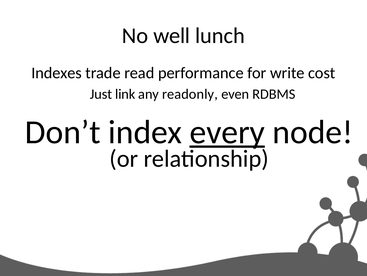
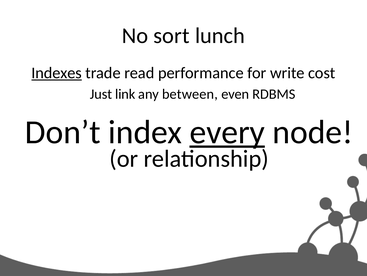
well: well -> sort (171, 36)
Indexes underline: none -> present (57, 73)
readonly: readonly -> between (190, 94)
